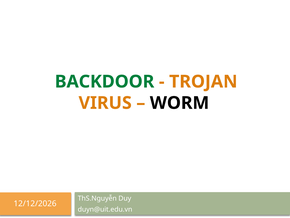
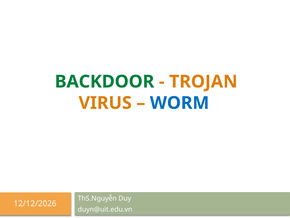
WORM colour: black -> blue (180, 103)
